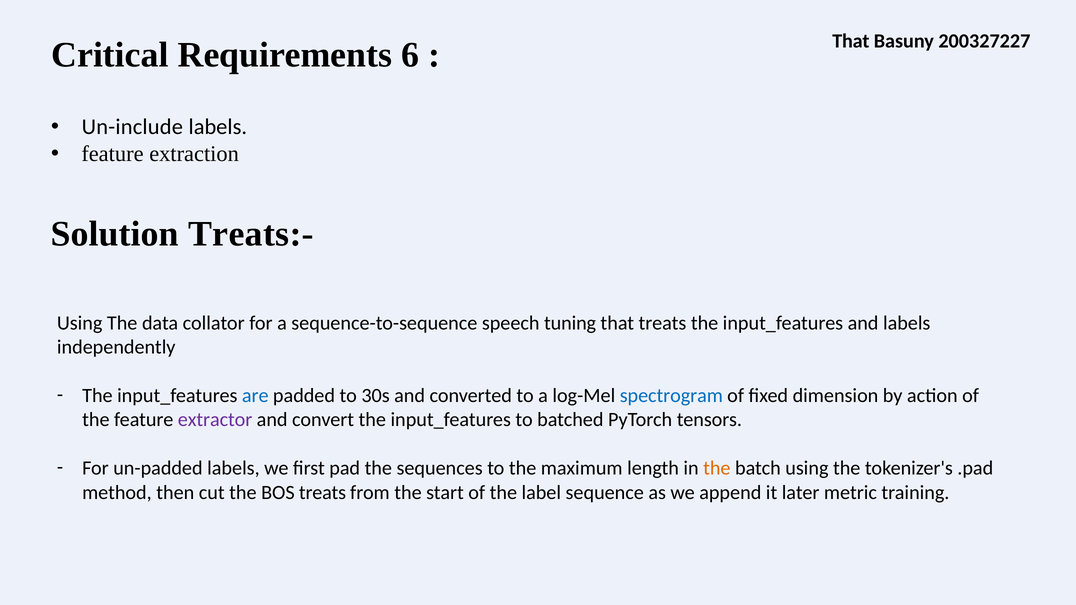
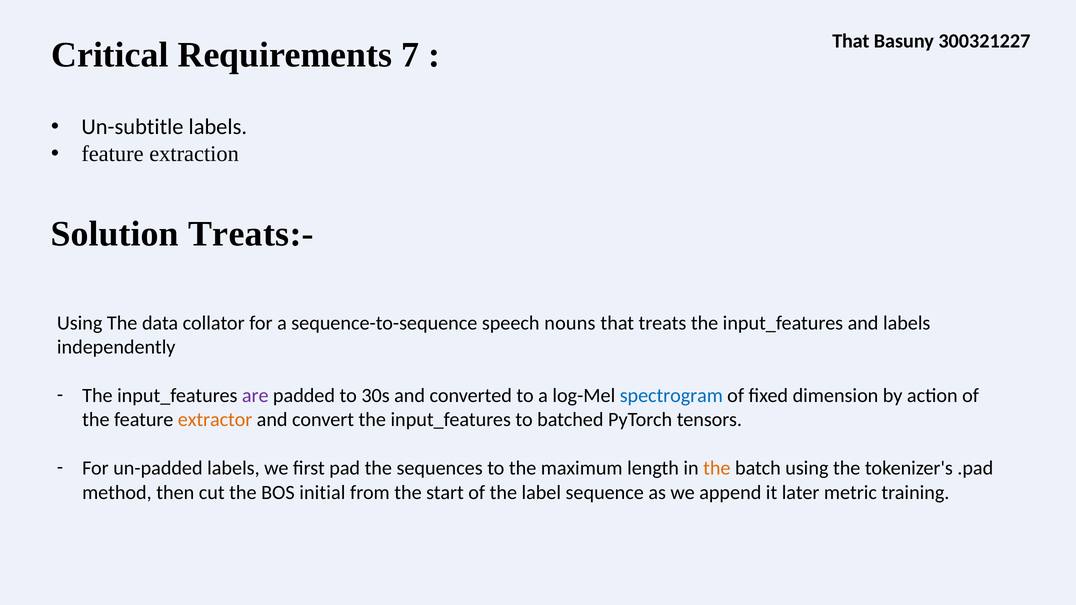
200327227: 200327227 -> 300321227 (984, 41)
6: 6 -> 7 (410, 55)
Un-include: Un-include -> Un-subtitle (132, 127)
tuning: tuning -> nouns (570, 323)
are colour: blue -> purple (255, 396)
extractor colour: purple -> orange (215, 420)
BOS treats: treats -> initial (322, 493)
